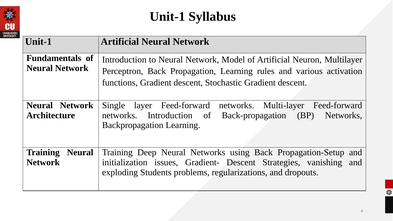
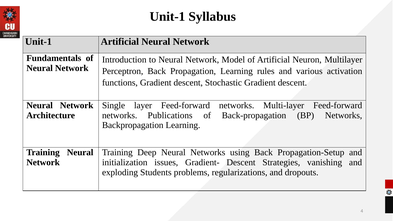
networks Introduction: Introduction -> Publications (170, 115)
